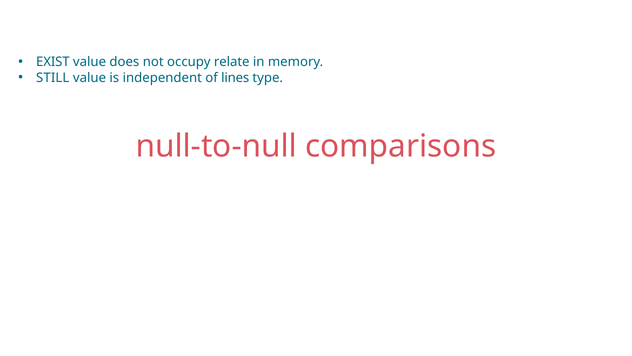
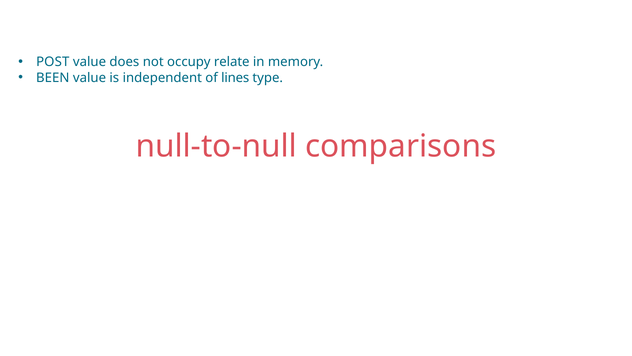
EXIST: EXIST -> POST (53, 62)
STILL: STILL -> BEEN (53, 78)
